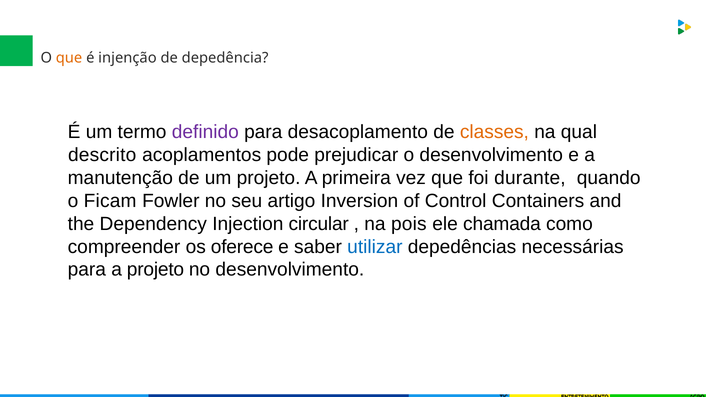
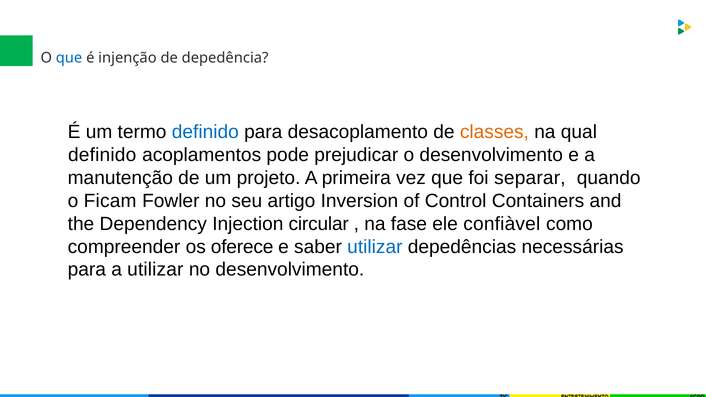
que colour: orange -> blue (69, 58)
definido colour: purple -> blue (205, 132)
descrito: descrito -> definido (102, 155)
durante: durante -> separar (530, 178)
pois: pois -> fase (409, 224)
chamada: chamada -> confiàvel (502, 224)
a projeto: projeto -> utilizar (155, 270)
